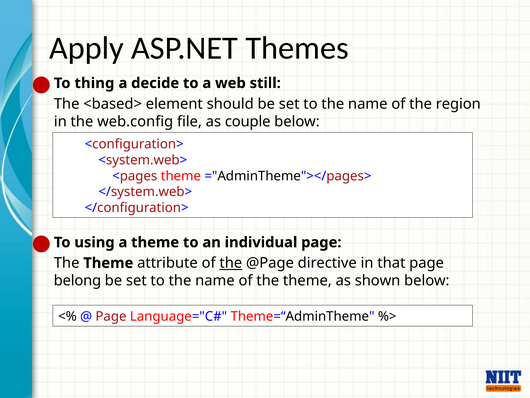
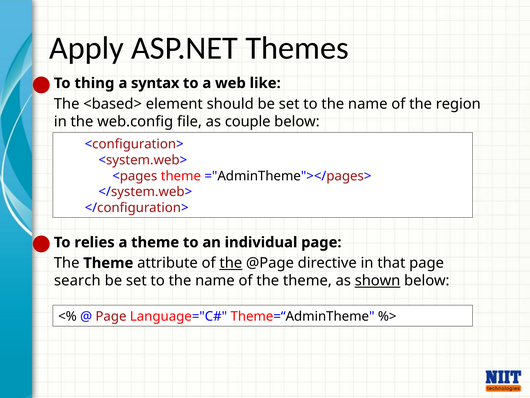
decide: decide -> syntax (155, 83)
still: still -> like (265, 83)
using: using -> relies (95, 242)
belong: belong -> search (77, 280)
shown underline: none -> present (378, 280)
